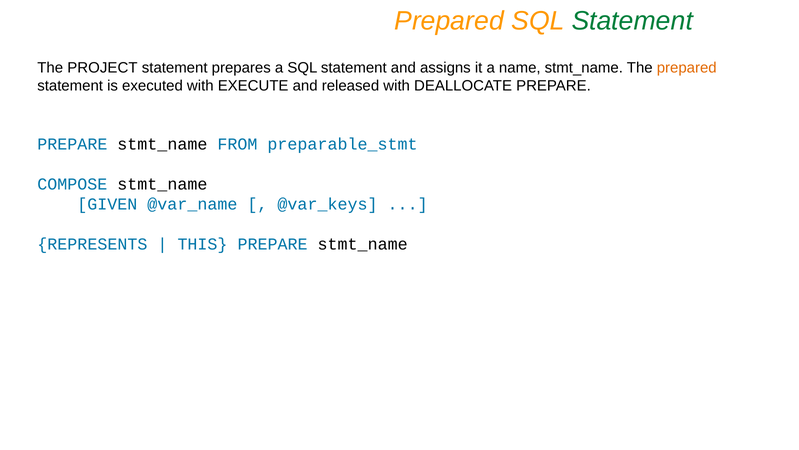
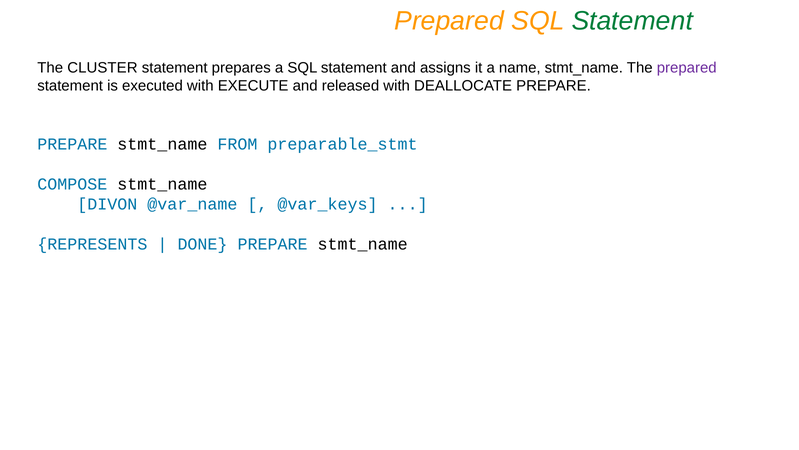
PROJECT: PROJECT -> CLUSTER (102, 68)
prepared colour: orange -> purple (687, 68)
GIVEN: GIVEN -> DIVON (107, 204)
THIS: THIS -> DONE (202, 244)
